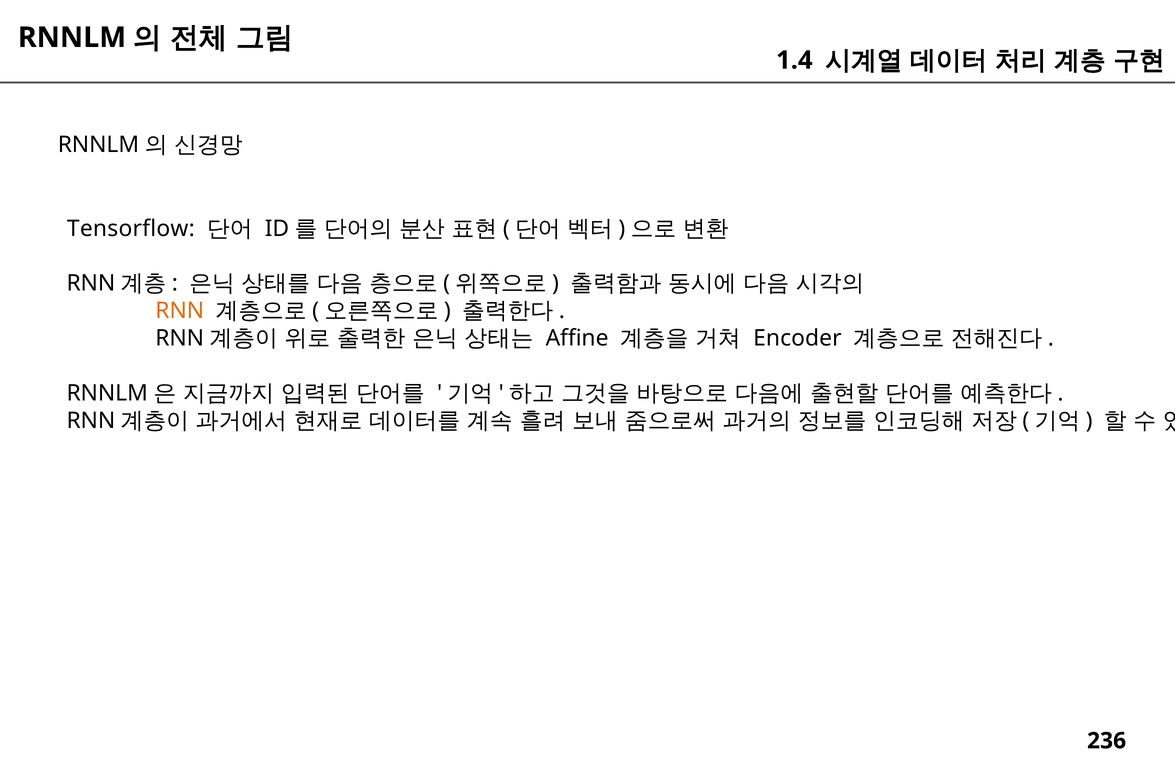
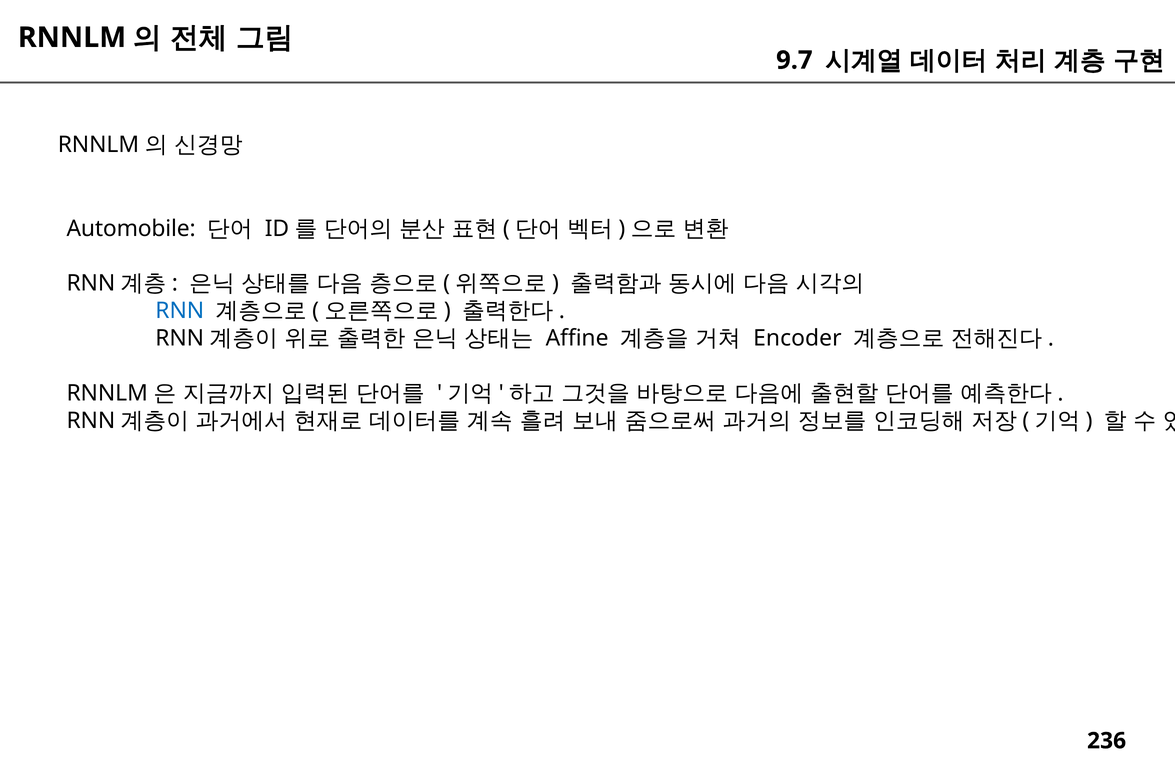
1.4: 1.4 -> 9.7 (794, 60)
Tensorflow: Tensorflow -> Automobile (131, 228)
RNN colour: orange -> blue (180, 311)
